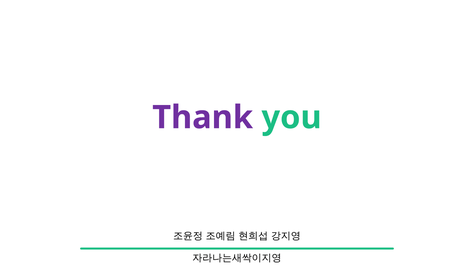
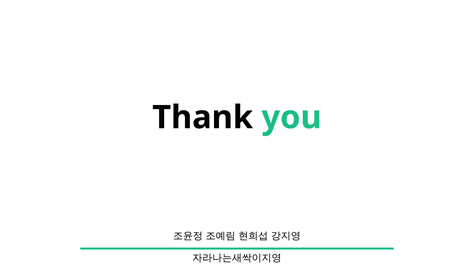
Thank colour: purple -> black (203, 118)
